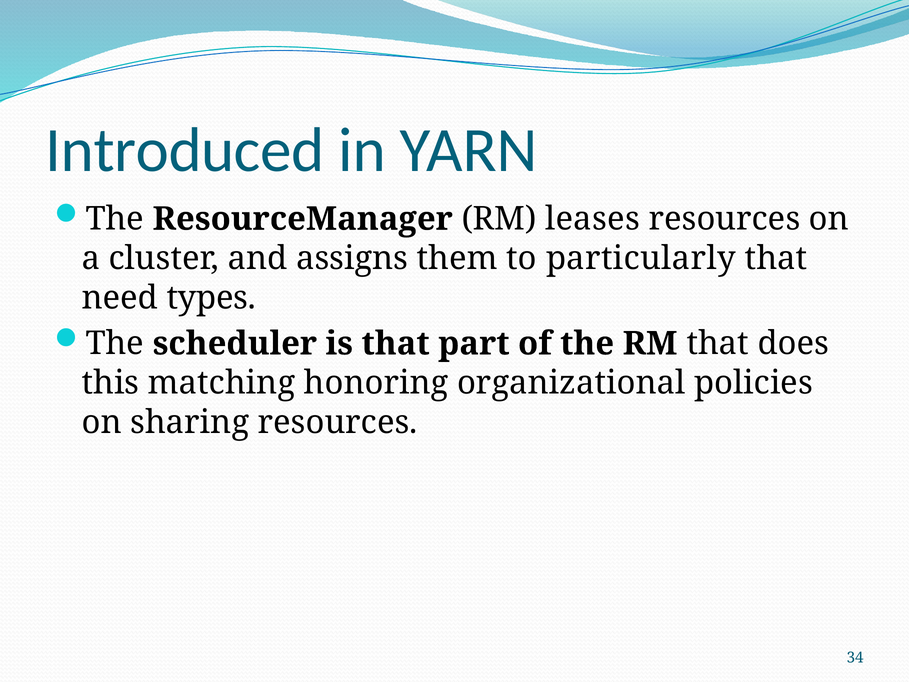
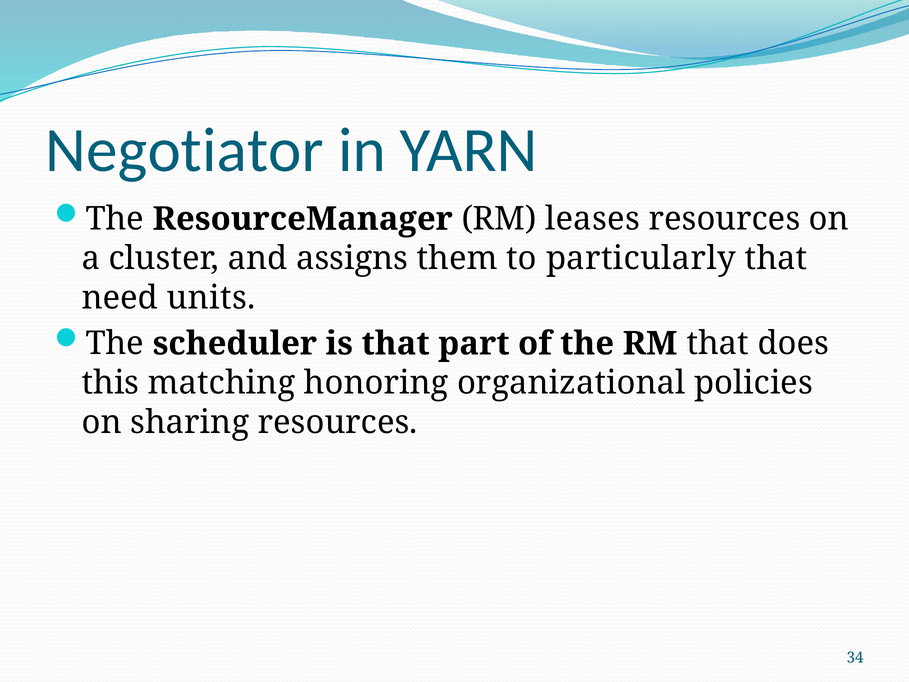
Introduced: Introduced -> Negotiator (185, 150)
types: types -> units (211, 298)
